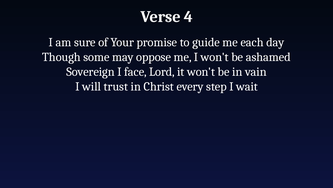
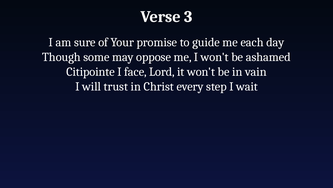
4: 4 -> 3 (188, 17)
Sovereign: Sovereign -> Citipointe (90, 72)
